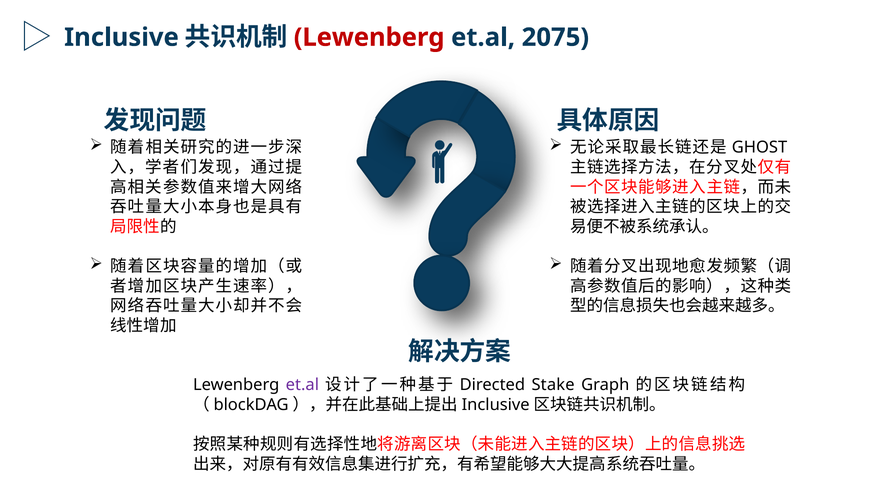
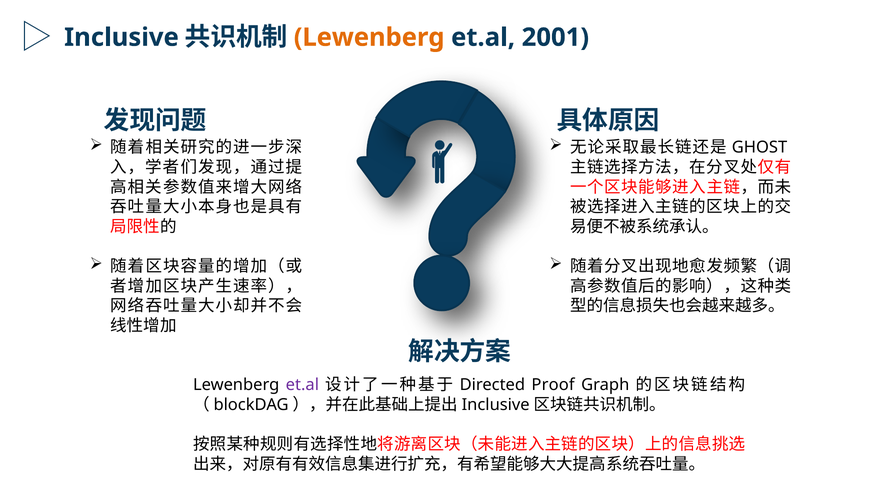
Lewenberg colour: red -> orange (369, 37)
2075: 2075 -> 2001 (555, 37)
Stake: Stake -> Proof (553, 385)
